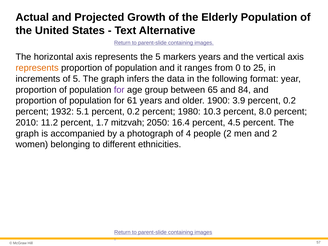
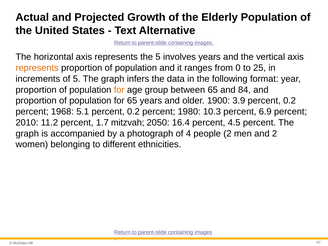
markers: markers -> involves (179, 57)
for colour: purple -> orange (119, 90)
for 61: 61 -> 65 (132, 101)
1932: 1932 -> 1968 (62, 112)
8.0: 8.0 -> 6.9 (265, 112)
